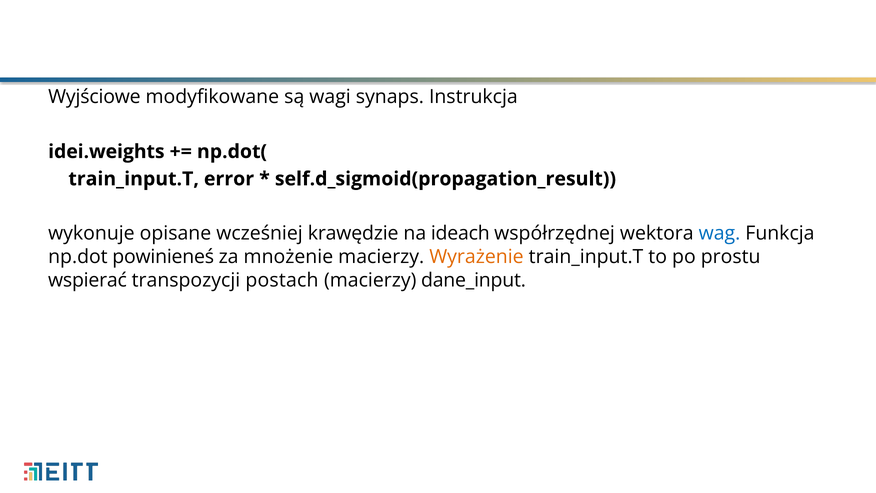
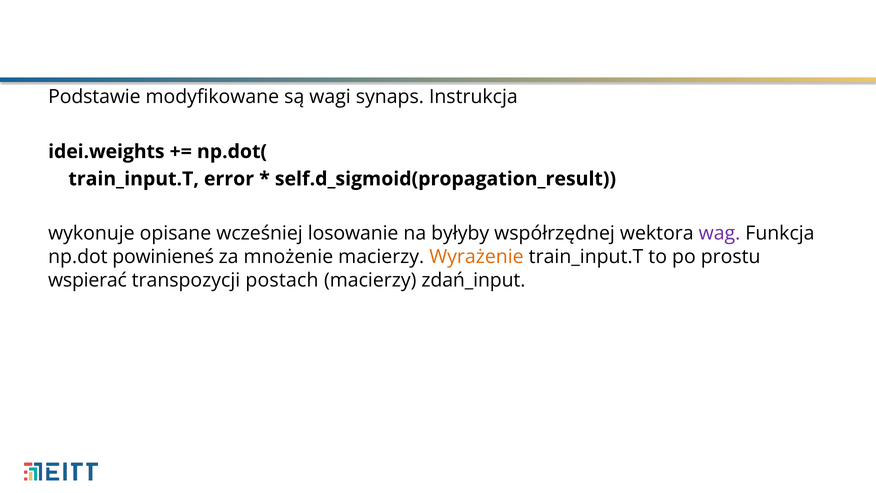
Wyjściowe: Wyjściowe -> Podstawie (94, 97)
krawędzie: krawędzie -> losowanie (353, 233)
ideach: ideach -> byłyby (460, 233)
wag colour: blue -> purple (719, 233)
dane_input: dane_input -> zdań_input (473, 280)
